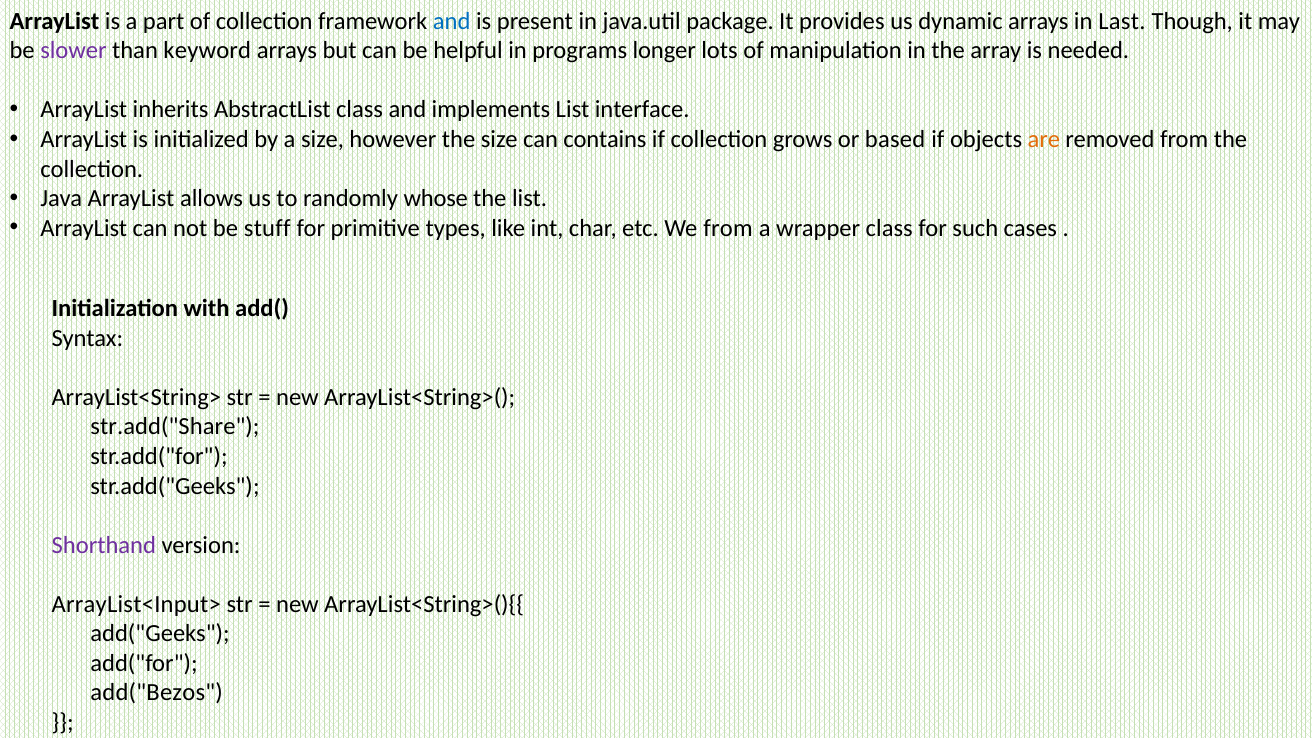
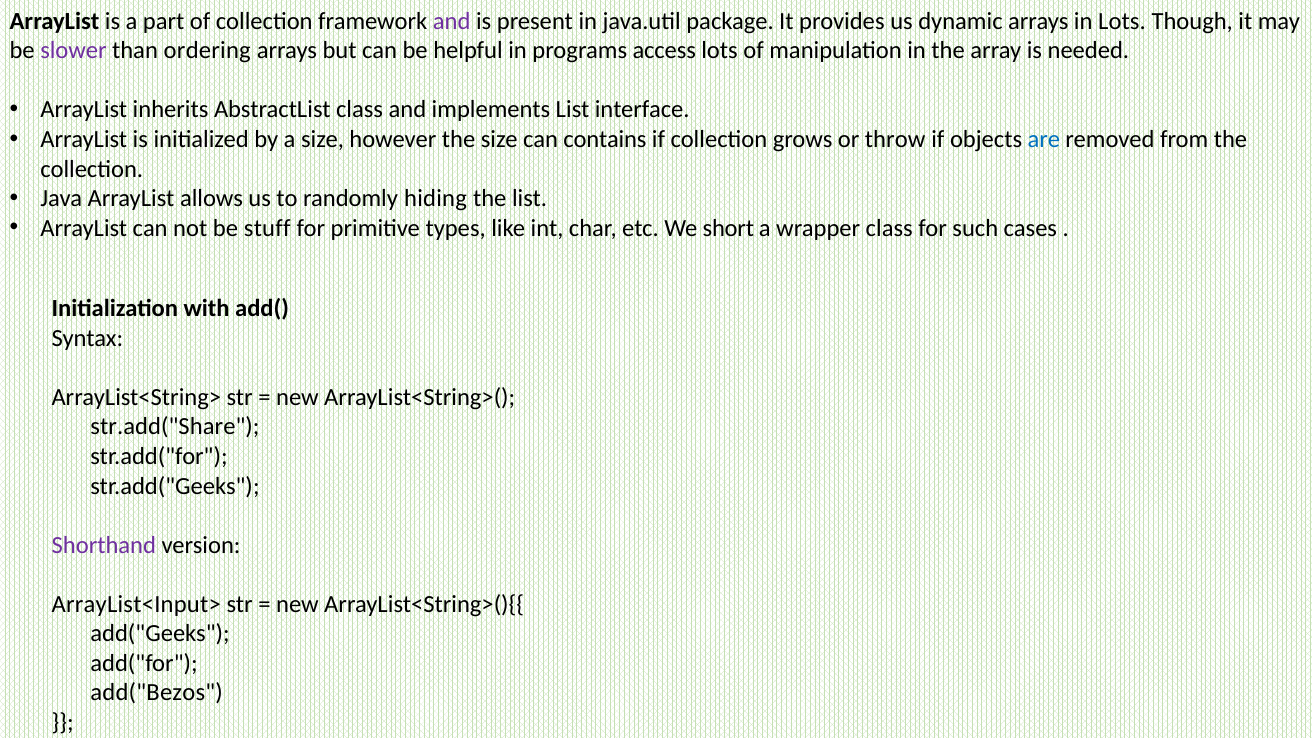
and colour: blue -> purple (452, 21)
in Last: Last -> Lots (1122, 21)
keyword: keyword -> ordering (207, 51)
longer: longer -> access (664, 51)
based: based -> throw (895, 139)
are colour: orange -> blue (1044, 139)
whose: whose -> hiding (435, 198)
We from: from -> short (728, 228)
